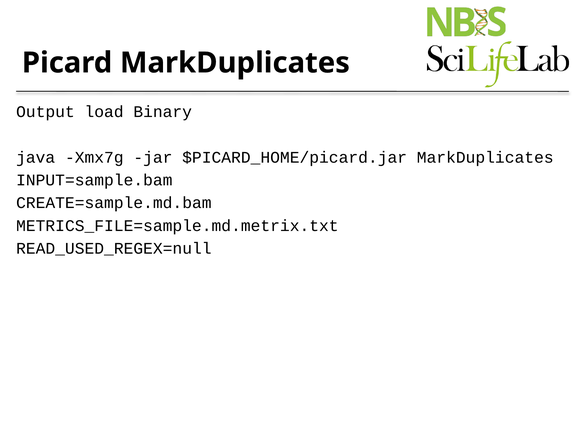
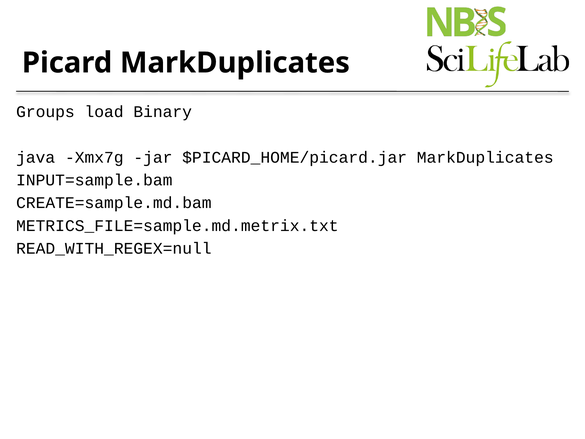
Output: Output -> Groups (45, 112)
READ_USED_REGEX=null: READ_USED_REGEX=null -> READ_WITH_REGEX=null (114, 248)
